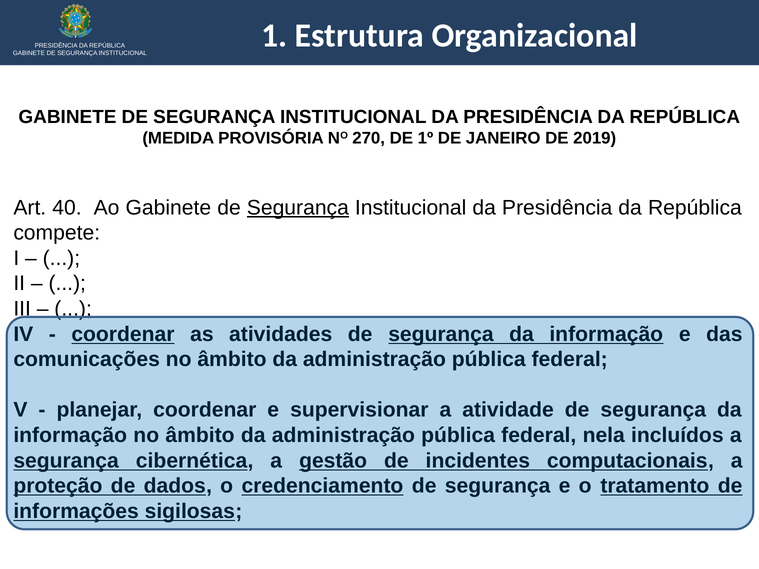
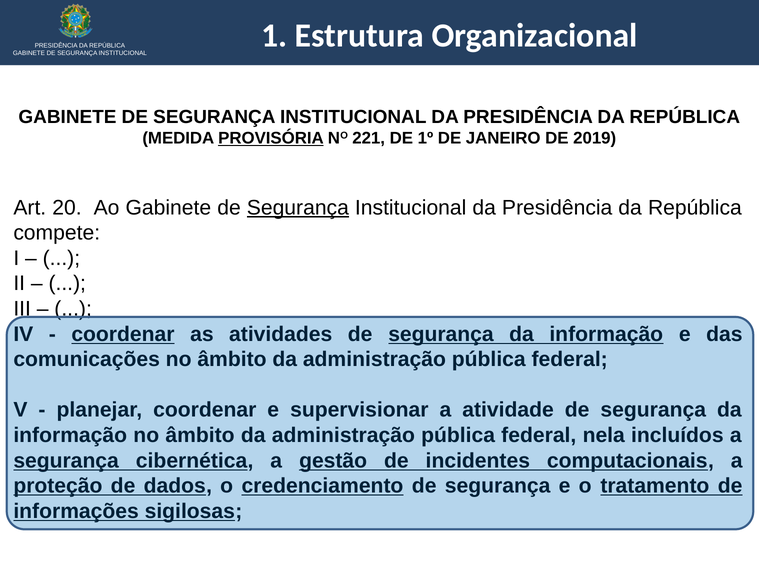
PROVISÓRIA underline: none -> present (271, 138)
270: 270 -> 221 (369, 138)
40: 40 -> 20 (67, 208)
